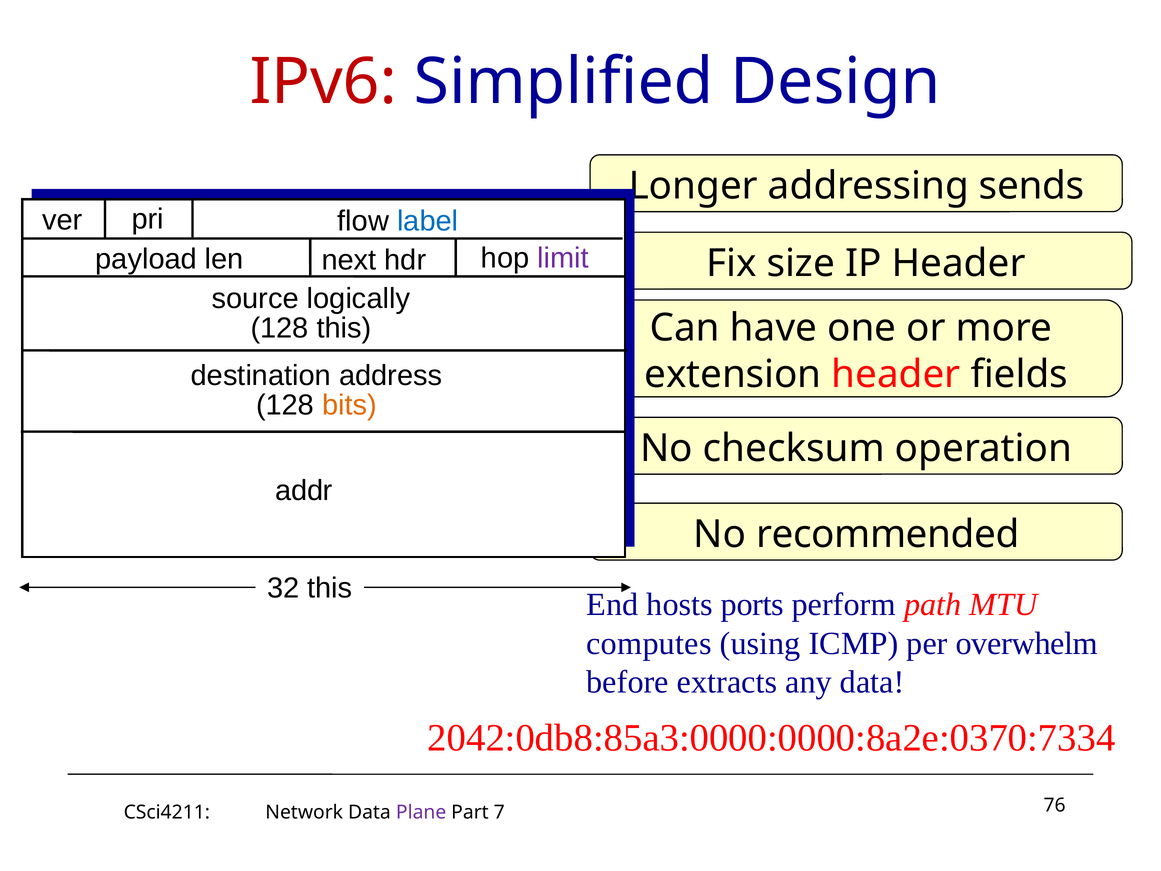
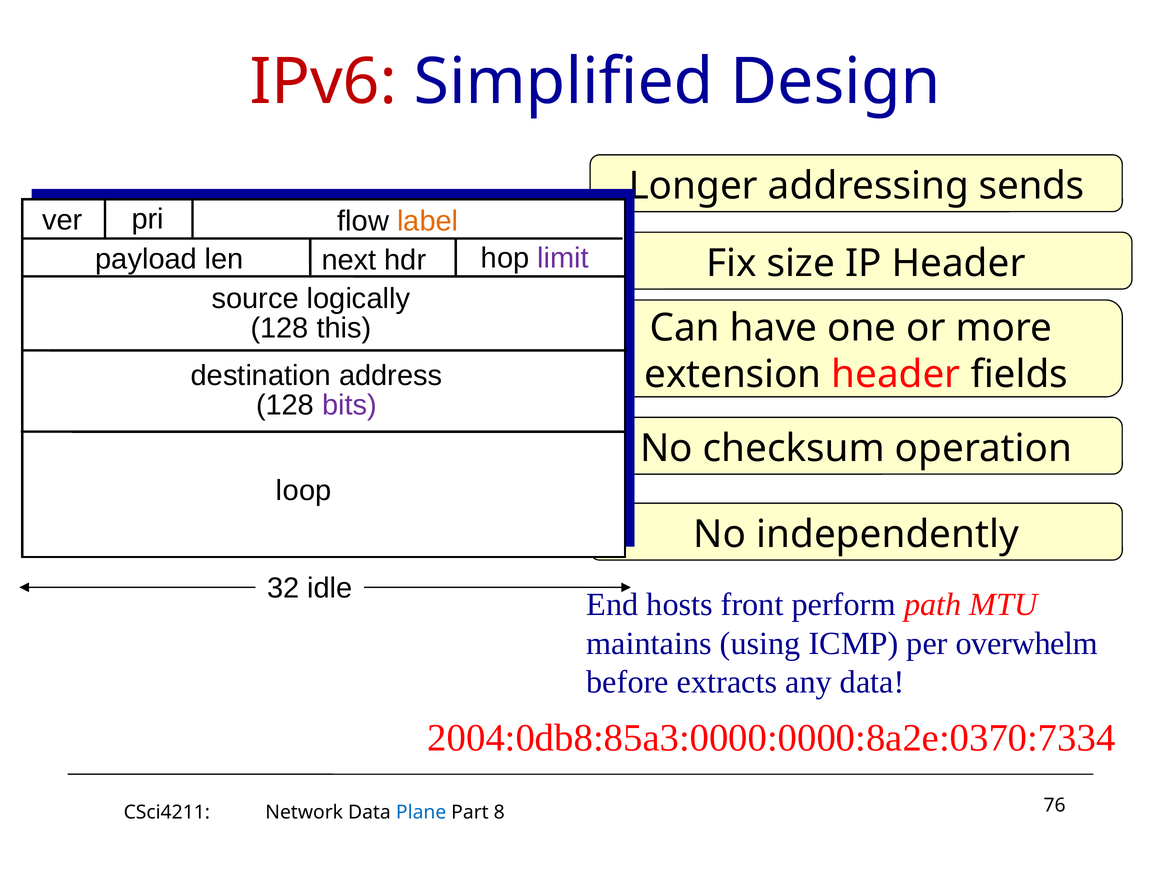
label colour: blue -> orange (428, 221)
bits colour: orange -> purple (350, 405)
addr: addr -> loop (304, 490)
recommended: recommended -> independently (888, 534)
32 this: this -> idle (330, 588)
ports: ports -> front (752, 605)
computes: computes -> maintains (649, 643)
2042:0db8:85a3:0000:0000:8a2e:0370:7334: 2042:0db8:85a3:0000:0000:8a2e:0370:7334 -> 2004:0db8:85a3:0000:0000:8a2e:0370:7334 (771, 738)
Plane colour: purple -> blue (421, 812)
7: 7 -> 8 (499, 812)
